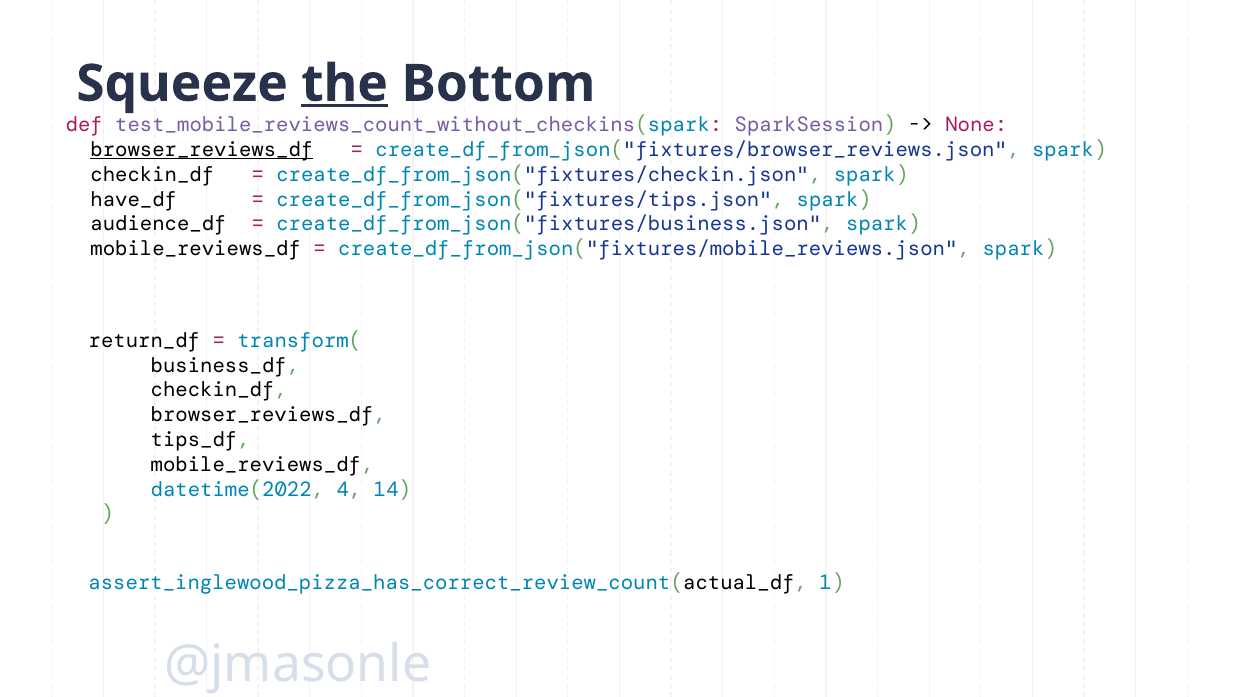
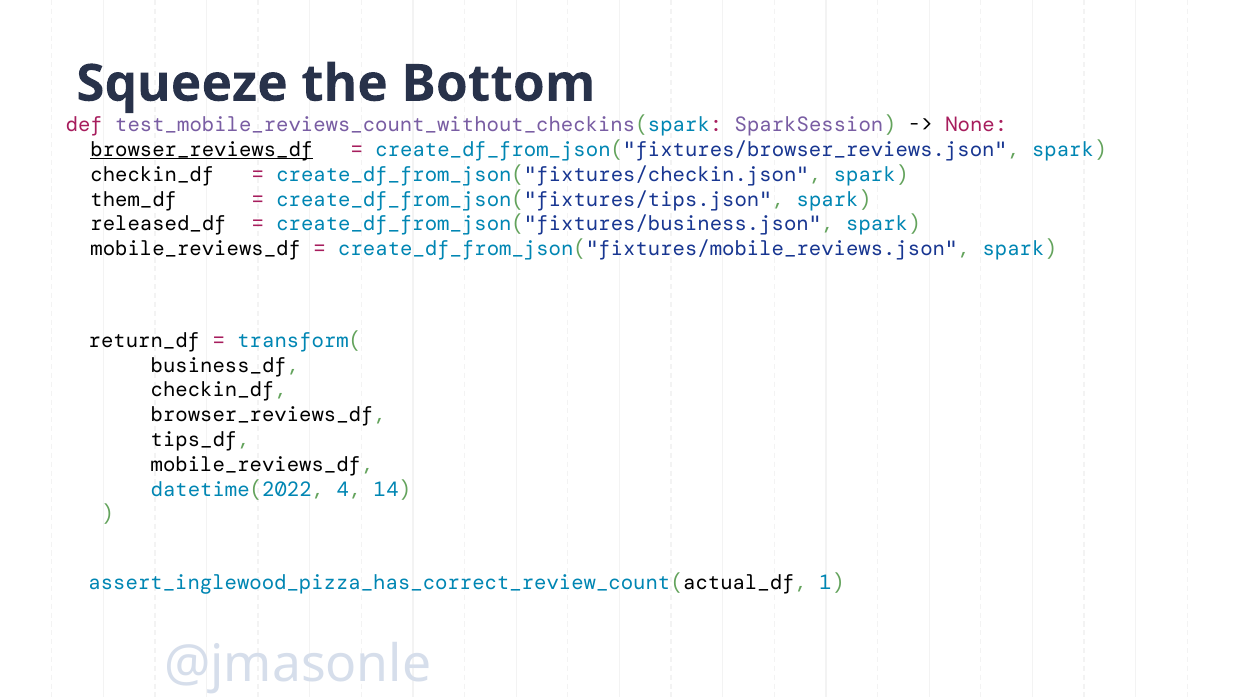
the underline: present -> none (345, 84)
have_df: have_df -> them_df (134, 199)
audience_df: audience_df -> released_df (159, 224)
